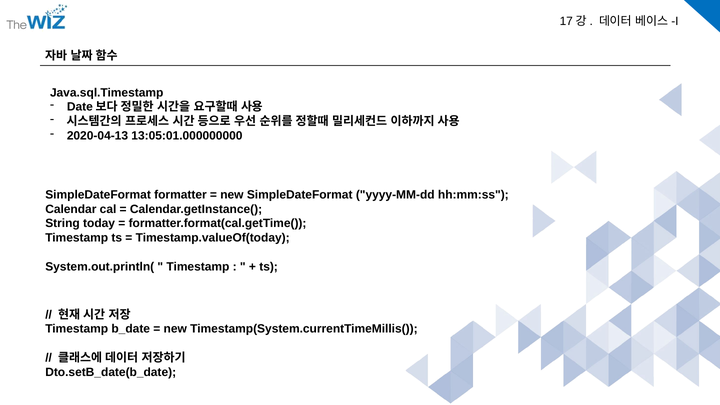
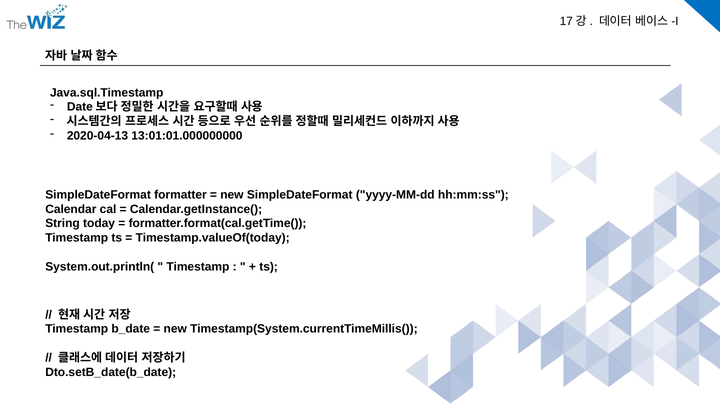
13:05:01.000000000: 13:05:01.000000000 -> 13:01:01.000000000 (187, 136)
